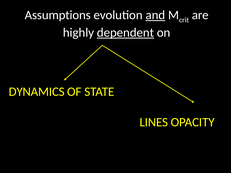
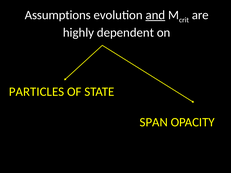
dependent underline: present -> none (125, 33)
DYNAMICS: DYNAMICS -> PARTICLES (37, 92)
LINES: LINES -> SPAN (154, 122)
